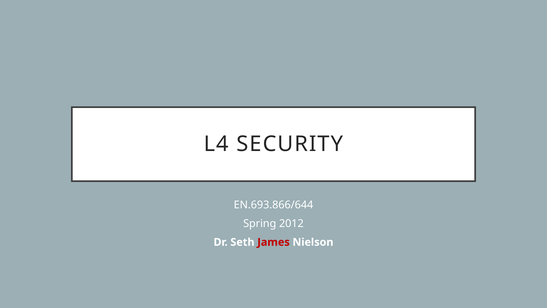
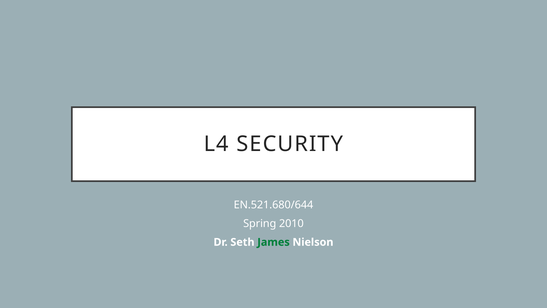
EN.693.866/644: EN.693.866/644 -> EN.521.680/644 (273, 205)
2012: 2012 -> 2010 (291, 223)
James colour: red -> green (274, 242)
